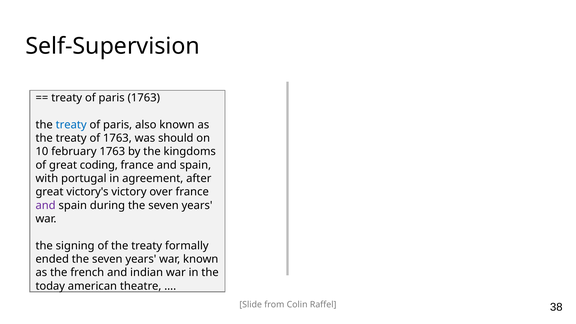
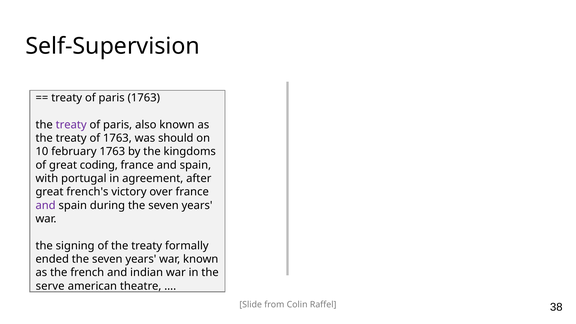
treaty colour: blue -> purple (71, 125)
victory's: victory's -> french's (87, 192)
today: today -> serve (50, 286)
